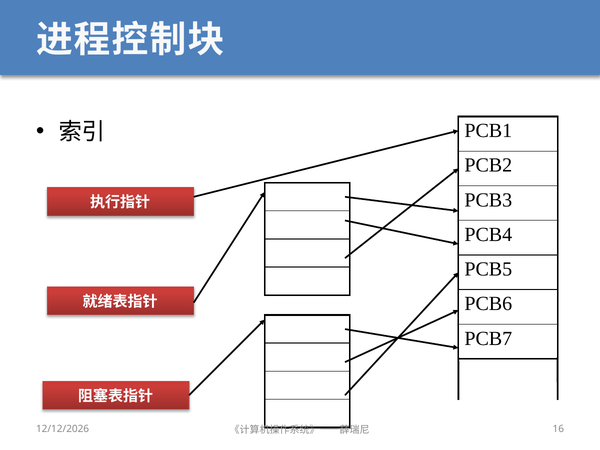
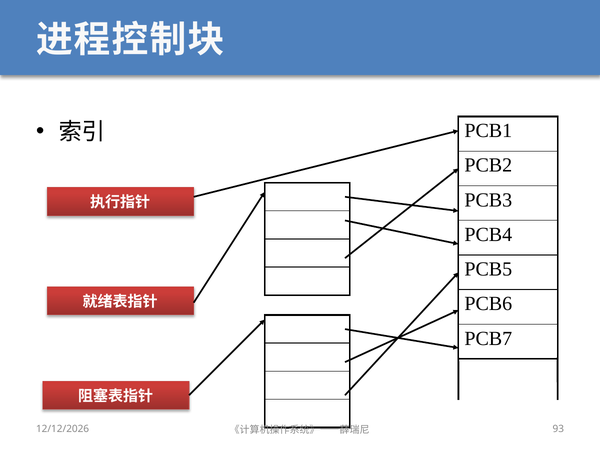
16: 16 -> 93 (558, 429)
